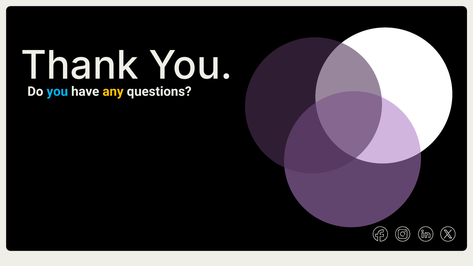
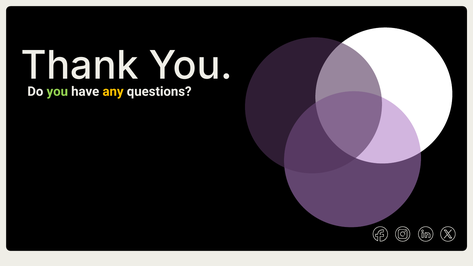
you colour: light blue -> light green (57, 91)
